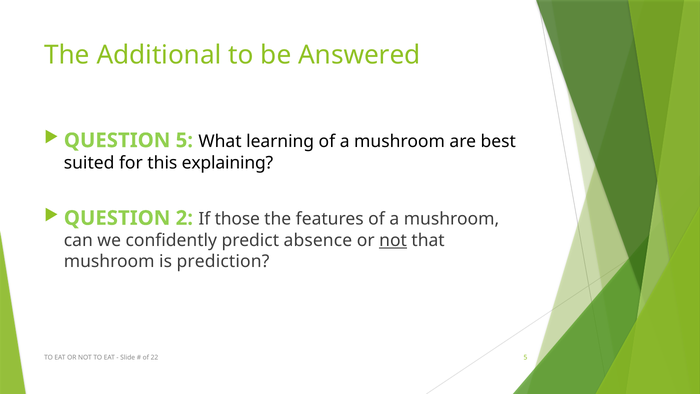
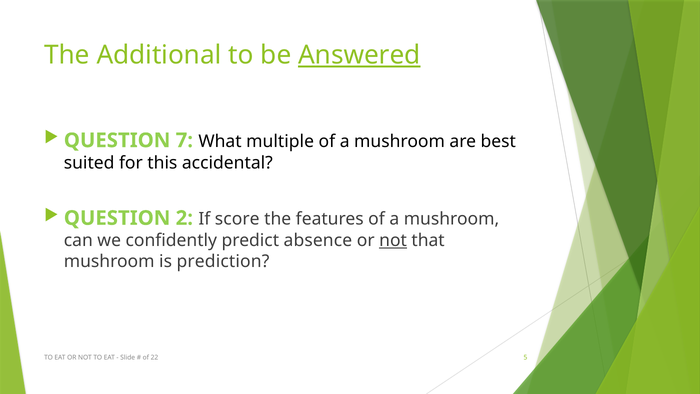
Answered underline: none -> present (359, 55)
QUESTION 5: 5 -> 7 (184, 140)
learning: learning -> multiple (280, 141)
explaining: explaining -> accidental (227, 163)
those: those -> score (237, 219)
